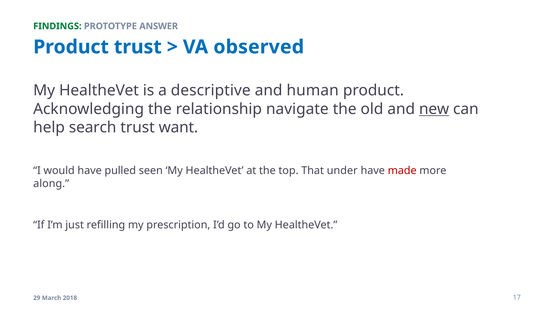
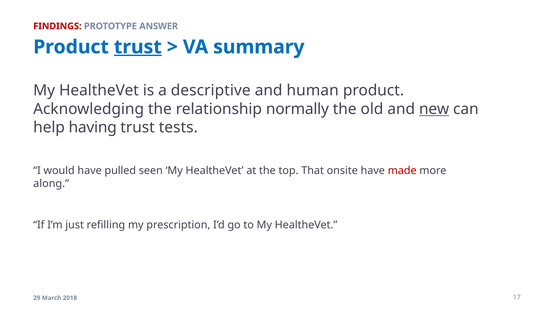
FINDINGS colour: green -> red (57, 26)
trust underline: none -> present (138, 47)
observed: observed -> summary (259, 47)
navigate: navigate -> normally (297, 109)
search: search -> having (93, 127)
want: want -> tests (178, 127)
under: under -> onsite (342, 170)
